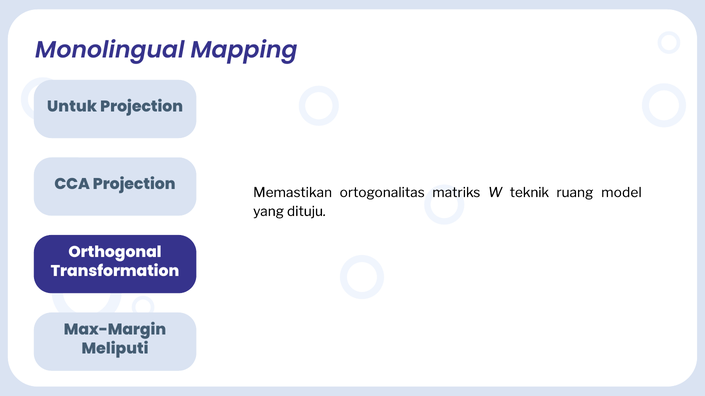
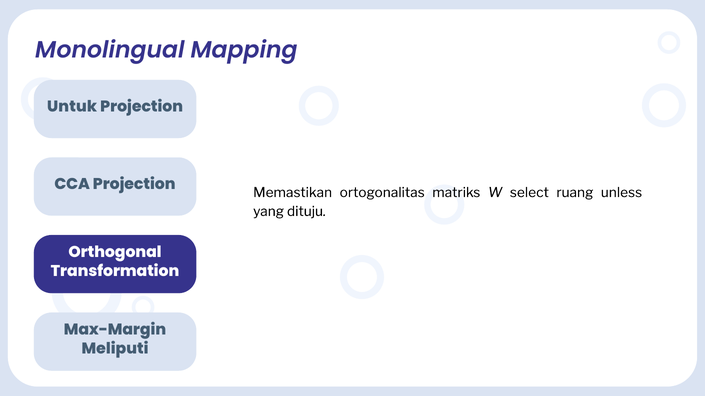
teknik: teknik -> select (529, 193)
model: model -> unless (621, 193)
